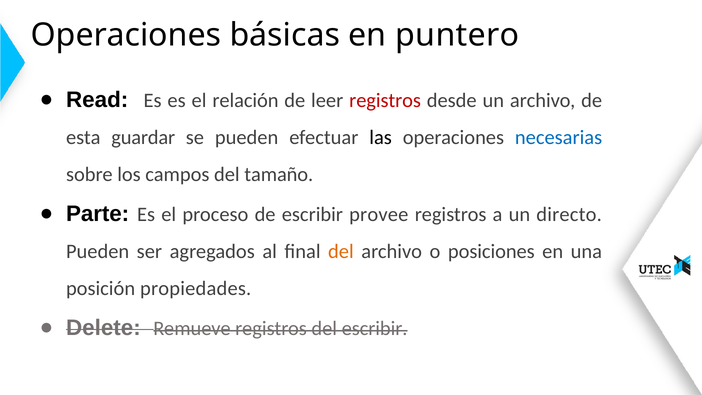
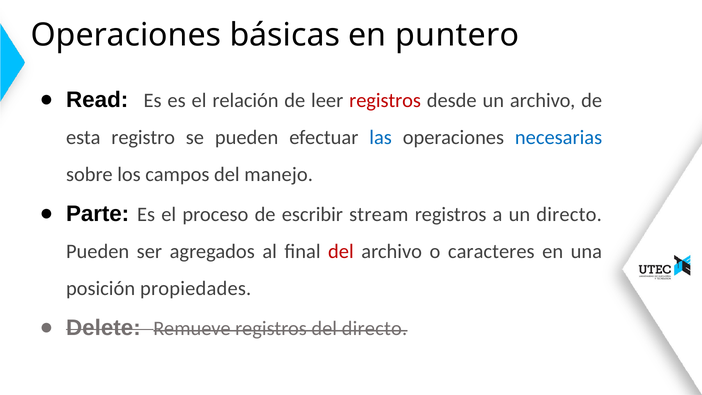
guardar: guardar -> registro (143, 138)
las colour: black -> blue (381, 138)
tamaño: tamaño -> manejo (279, 174)
provee: provee -> stream (379, 214)
del colour: orange -> red (341, 252)
posiciones: posiciones -> caracteres (491, 252)
del escribir: escribir -> directo (374, 328)
